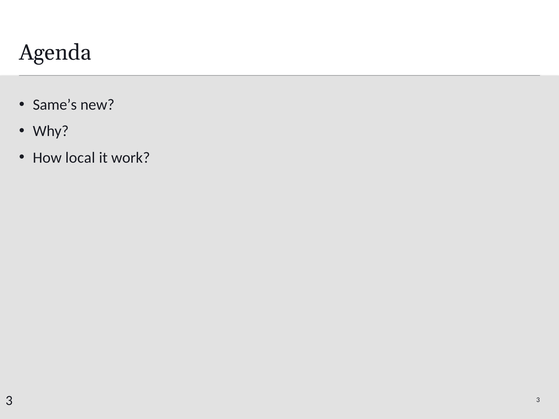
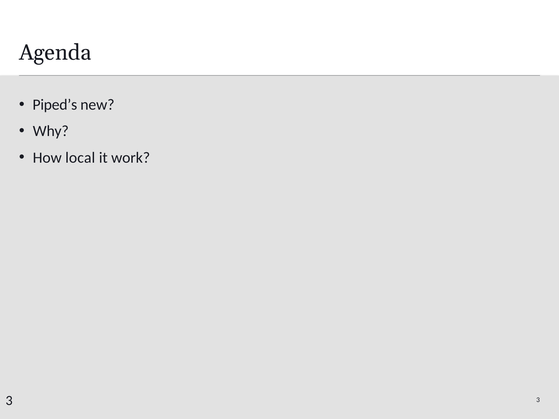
Same’s: Same’s -> Piped’s (55, 105)
